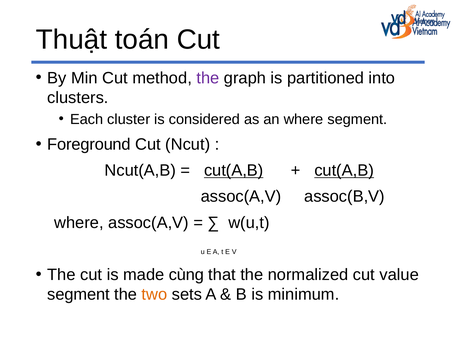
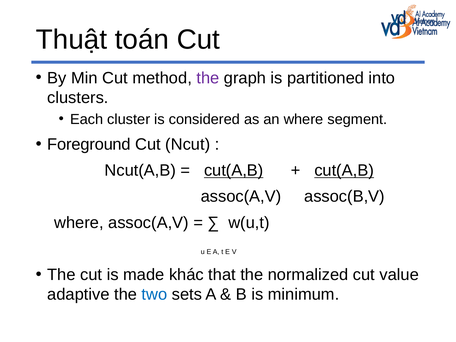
cùng: cùng -> khác (186, 275)
segment: segment -> adaptive (78, 295)
two colour: orange -> blue (154, 295)
